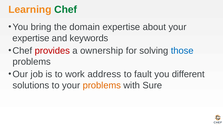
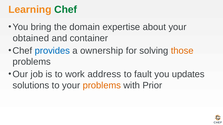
expertise: expertise -> obtained (31, 38)
keywords: keywords -> container (89, 38)
provides colour: red -> blue (52, 51)
those colour: blue -> orange (182, 51)
different: different -> updates (188, 75)
Sure: Sure -> Prior (152, 86)
